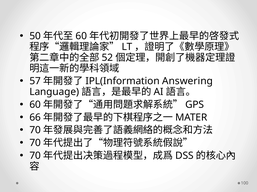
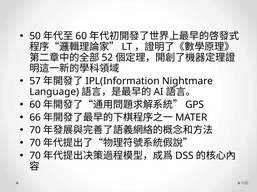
Answering: Answering -> Nightmare (188, 81)
